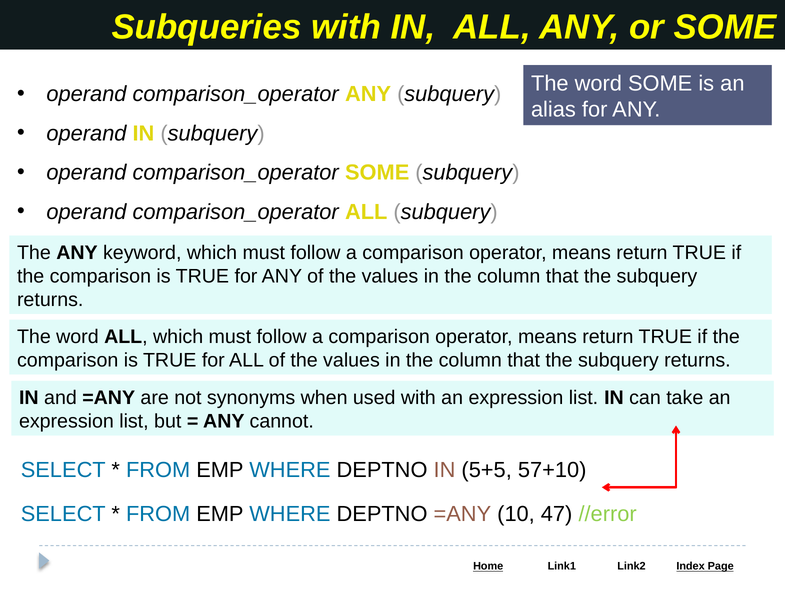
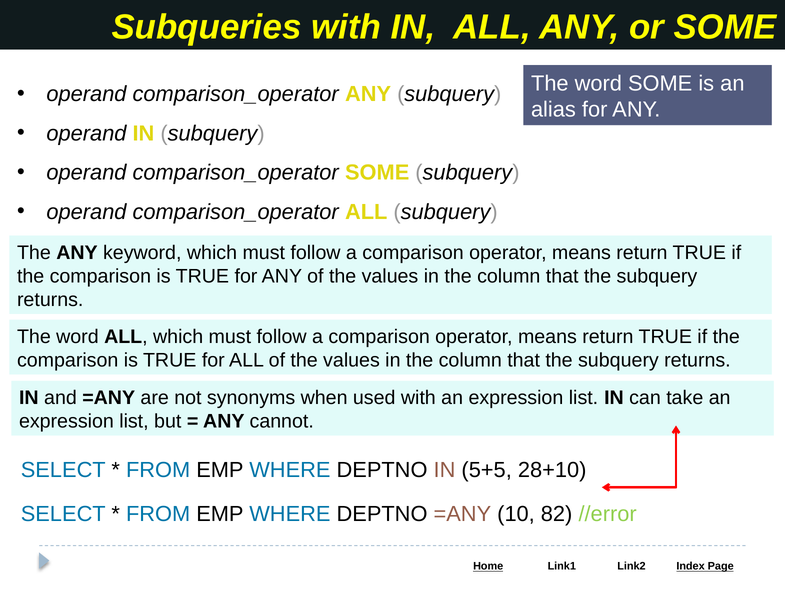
57+10: 57+10 -> 28+10 (552, 470)
47: 47 -> 82 (557, 514)
